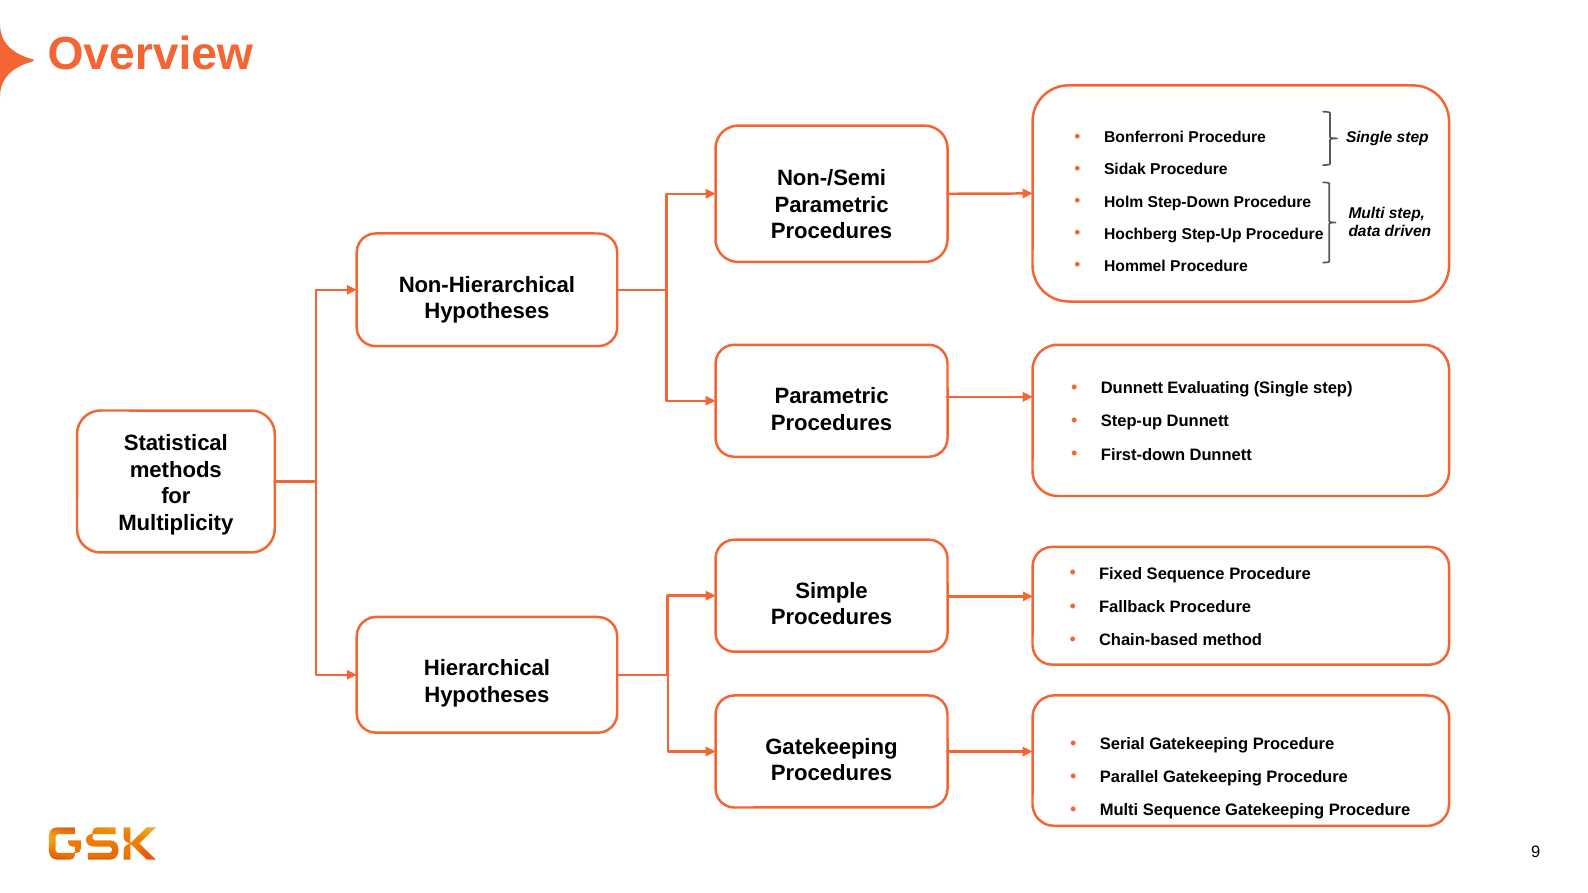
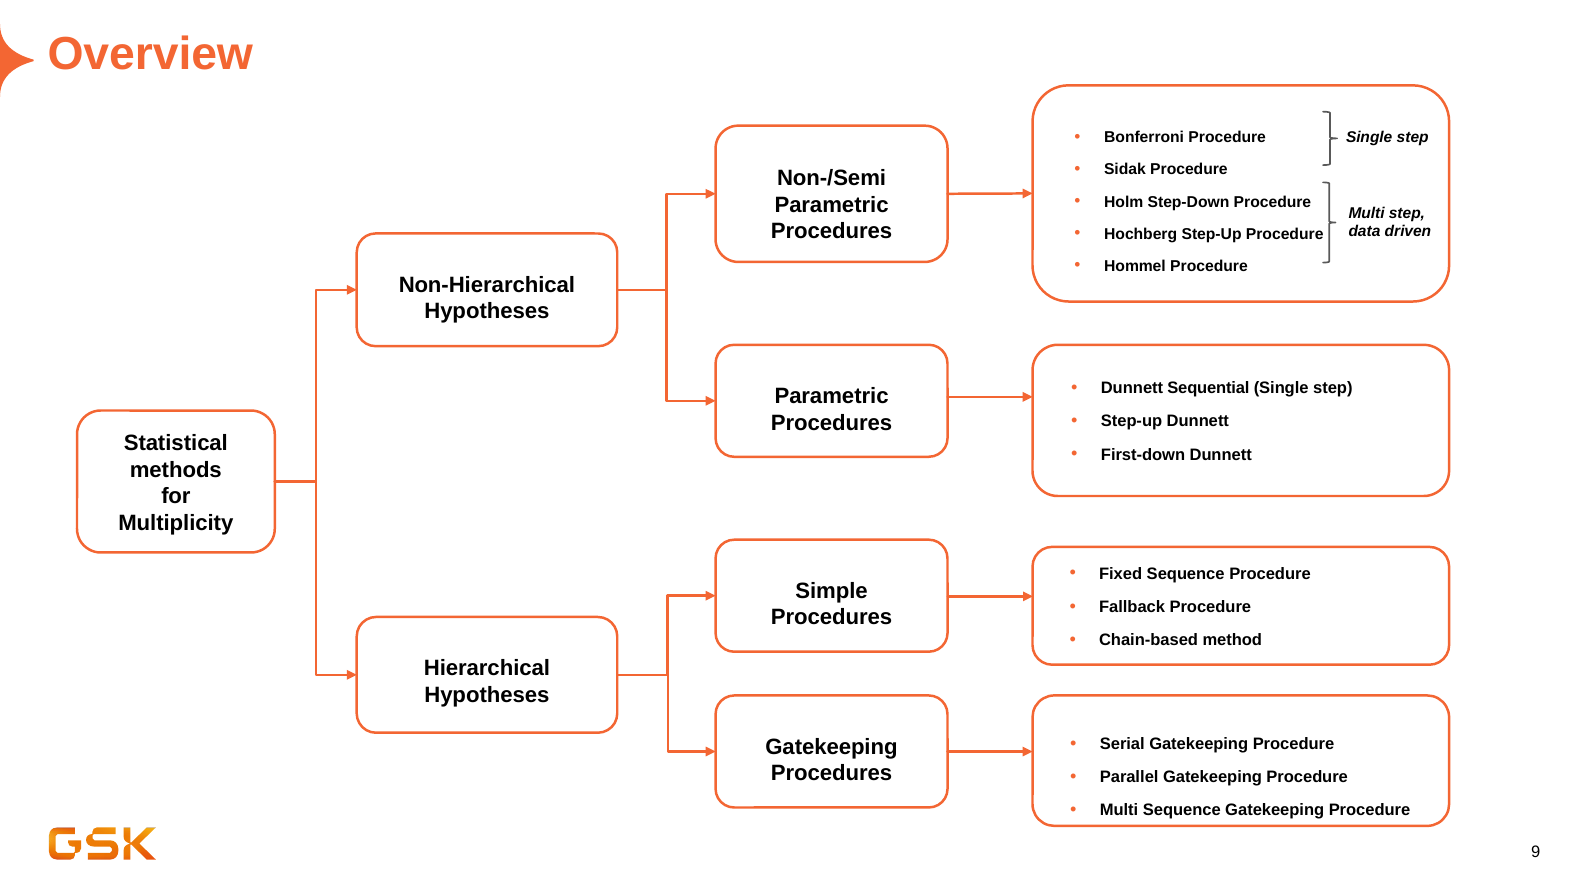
Evaluating: Evaluating -> Sequential (1208, 389)
